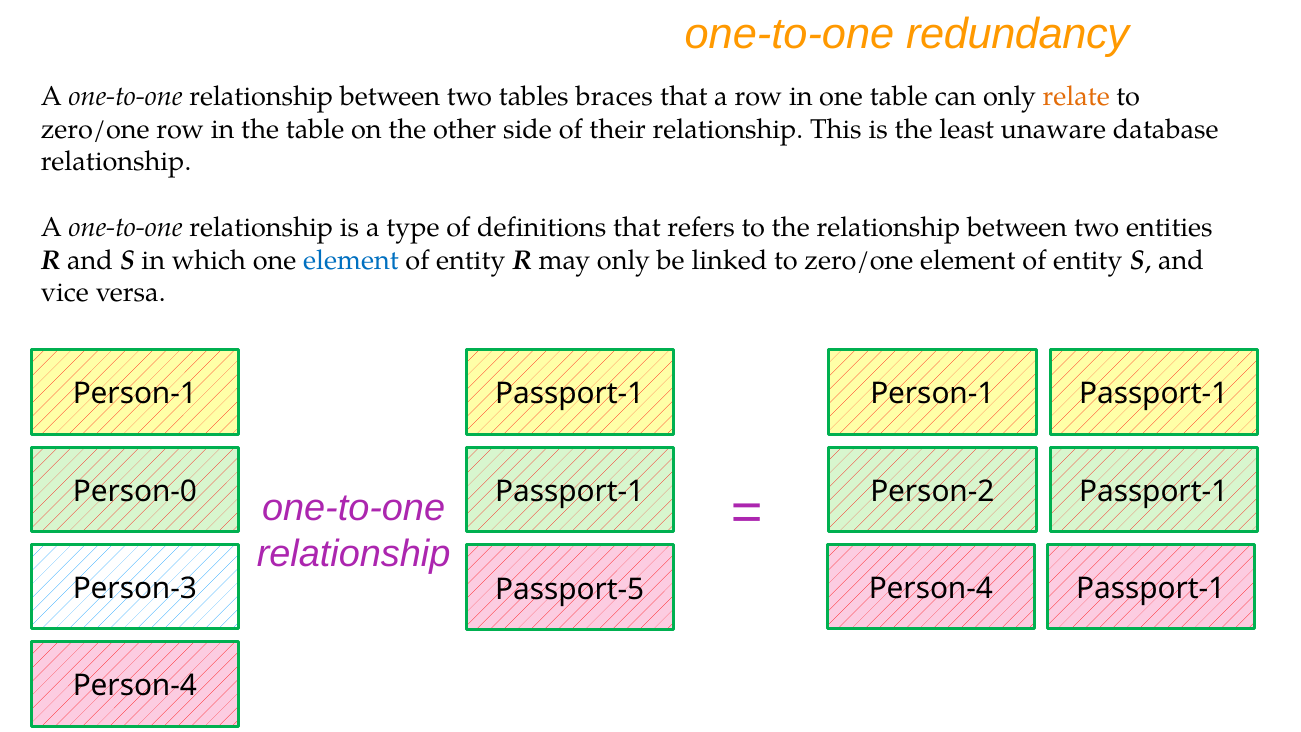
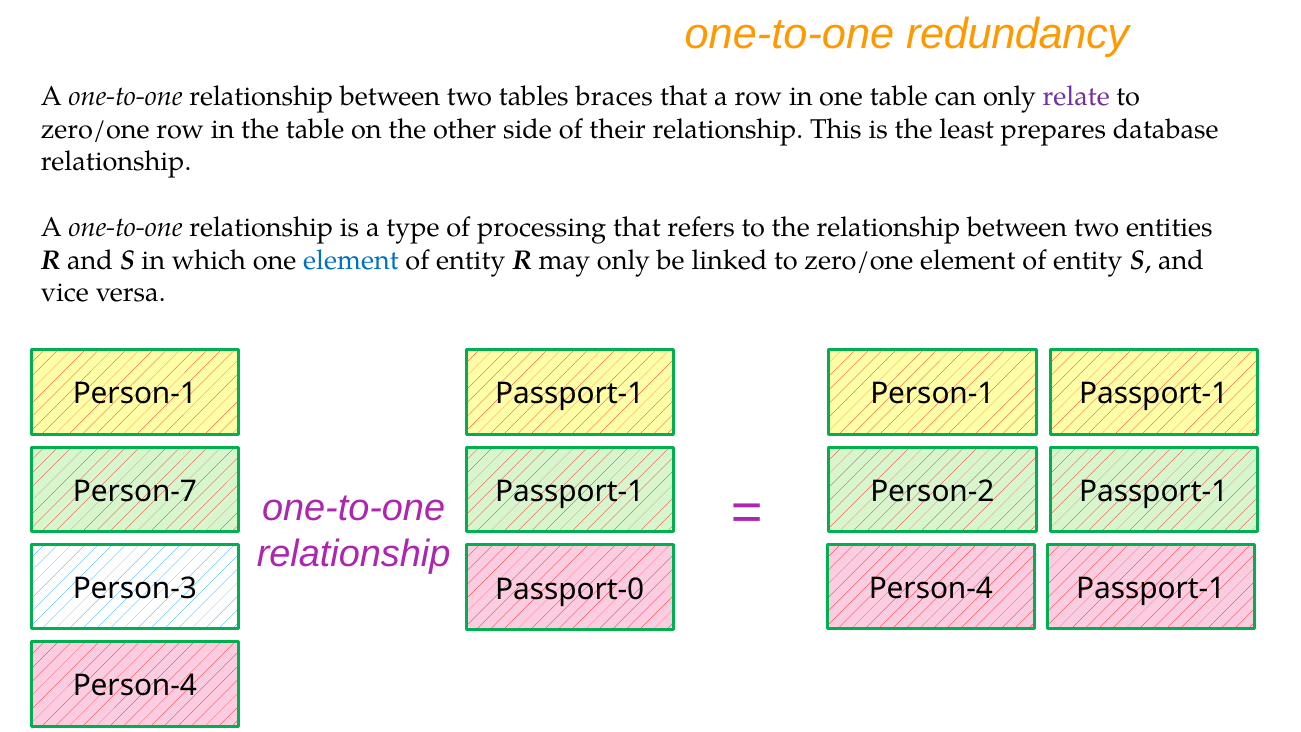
relate colour: orange -> purple (1076, 97)
unaware: unaware -> prepares (1053, 129)
definitions: definitions -> processing (542, 228)
Person-0: Person-0 -> Person-7 (135, 491)
Passport-5: Passport-5 -> Passport-0 (570, 589)
